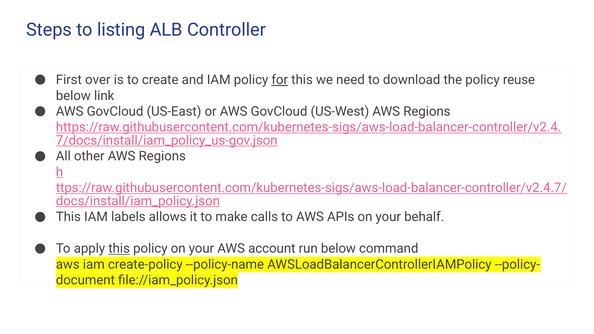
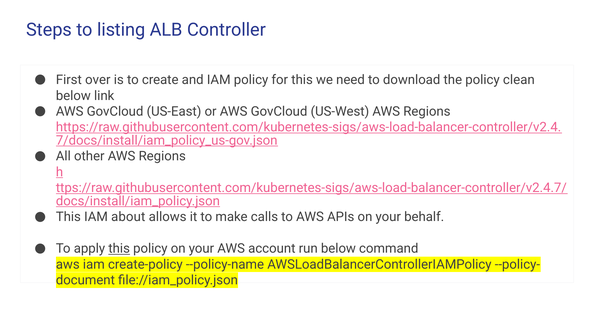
for underline: present -> none (280, 80)
reuse: reuse -> clean (519, 80)
labels: labels -> about (128, 217)
